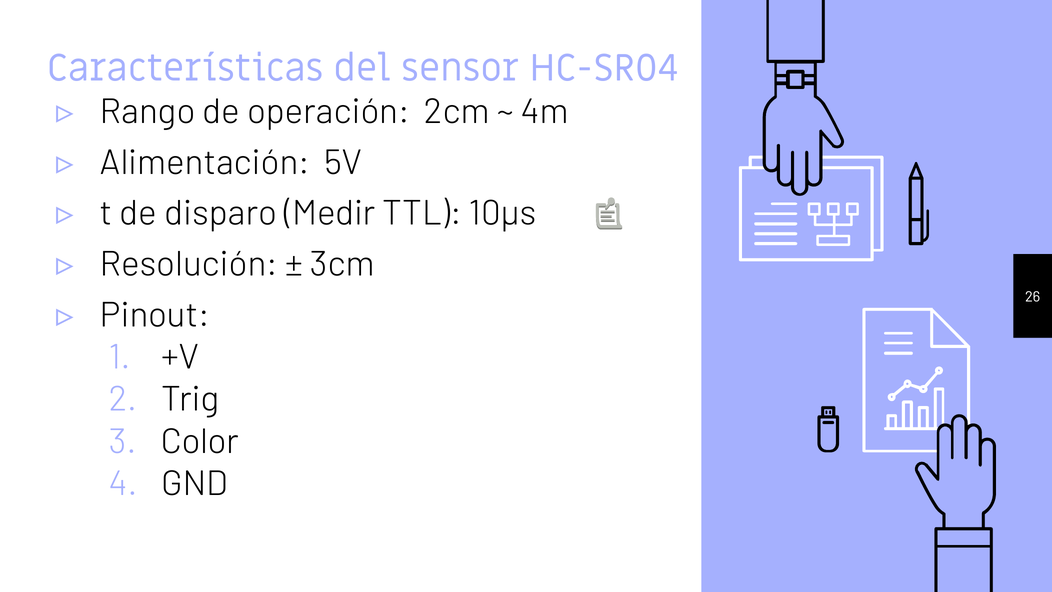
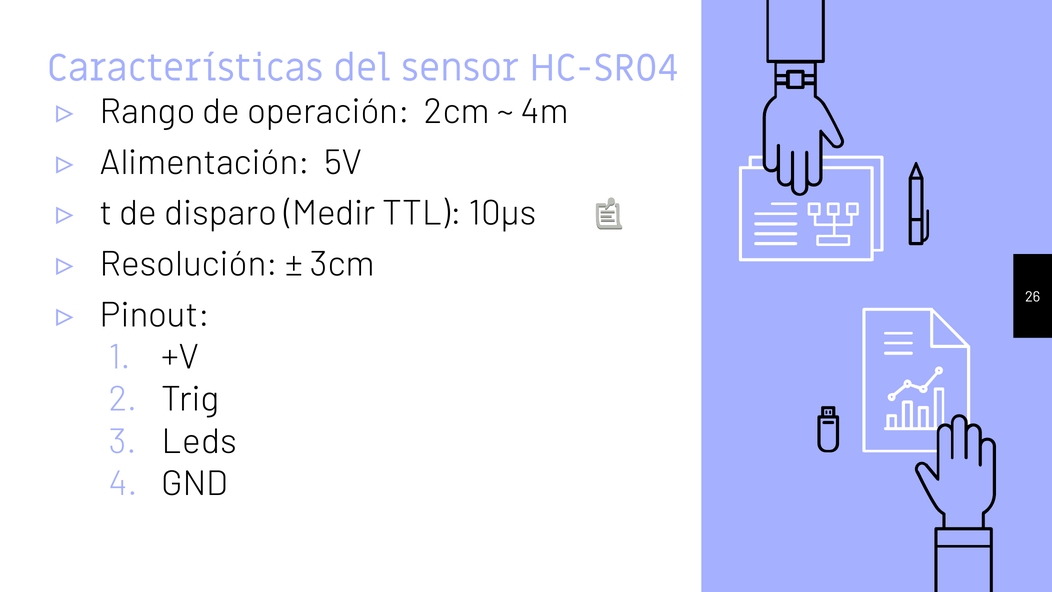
Color: Color -> Leds (200, 441)
